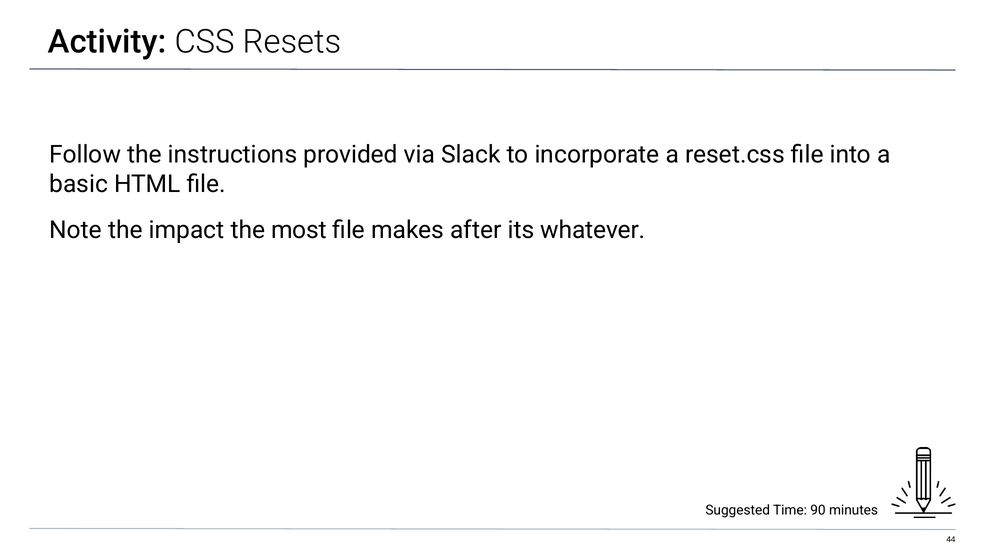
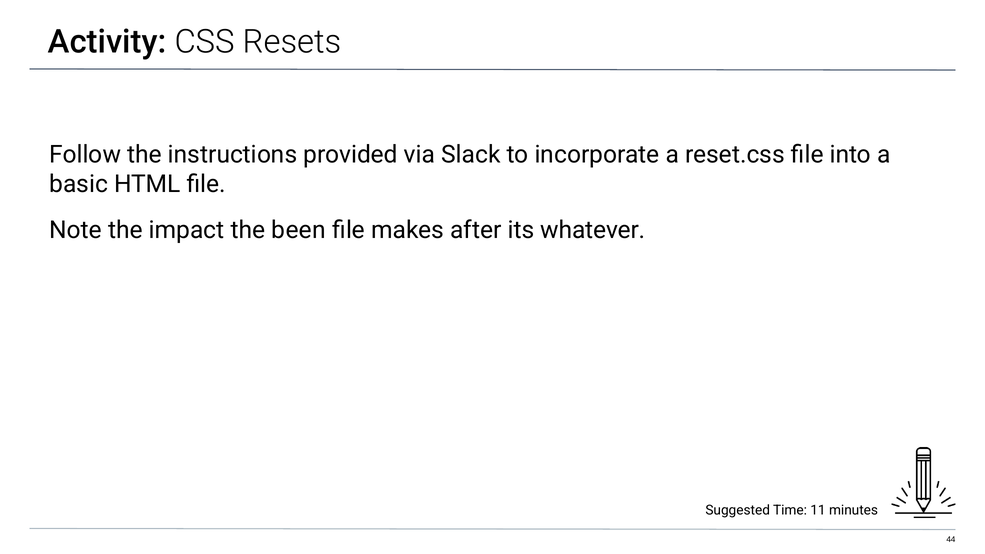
most: most -> been (299, 230)
90: 90 -> 11 (818, 510)
